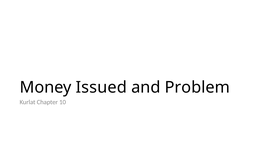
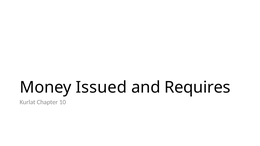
Problem: Problem -> Requires (197, 87)
